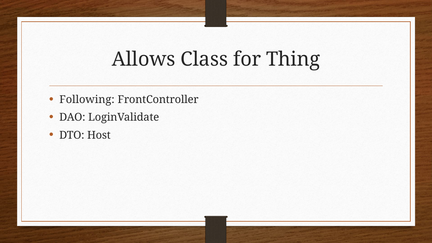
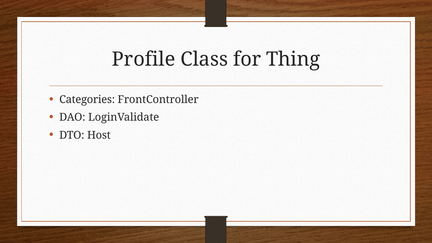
Allows: Allows -> Profile (144, 59)
Following: Following -> Categories (87, 99)
